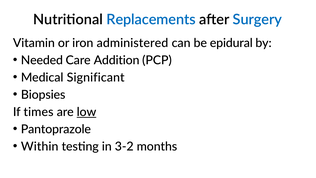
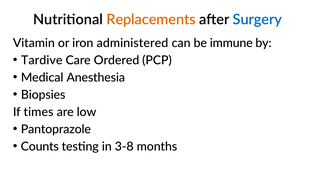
Replacements colour: blue -> orange (151, 20)
epidural: epidural -> immune (231, 43)
Needed: Needed -> Tardive (42, 60)
Addition: Addition -> Ordered (117, 60)
Significant: Significant -> Anesthesia (96, 77)
low underline: present -> none (86, 112)
Within: Within -> Counts (40, 146)
3-2: 3-2 -> 3-8 (124, 146)
